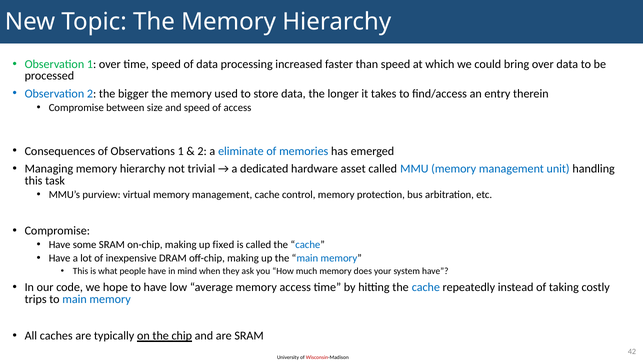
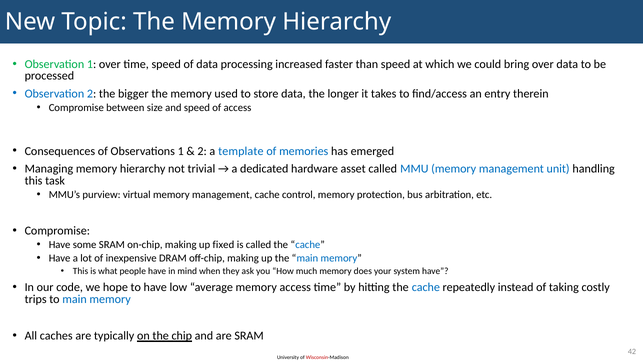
eliminate: eliminate -> template (241, 151)
